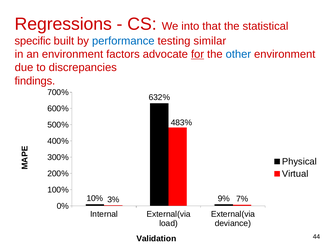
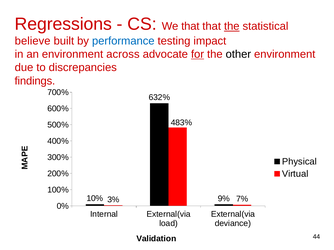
We into: into -> that (190, 26)
the underline: none -> present (232, 26)
specific: specific -> believe (33, 41)
similar: similar -> impact (210, 41)
factors: factors -> across (123, 54)
other colour: blue -> black (238, 54)
